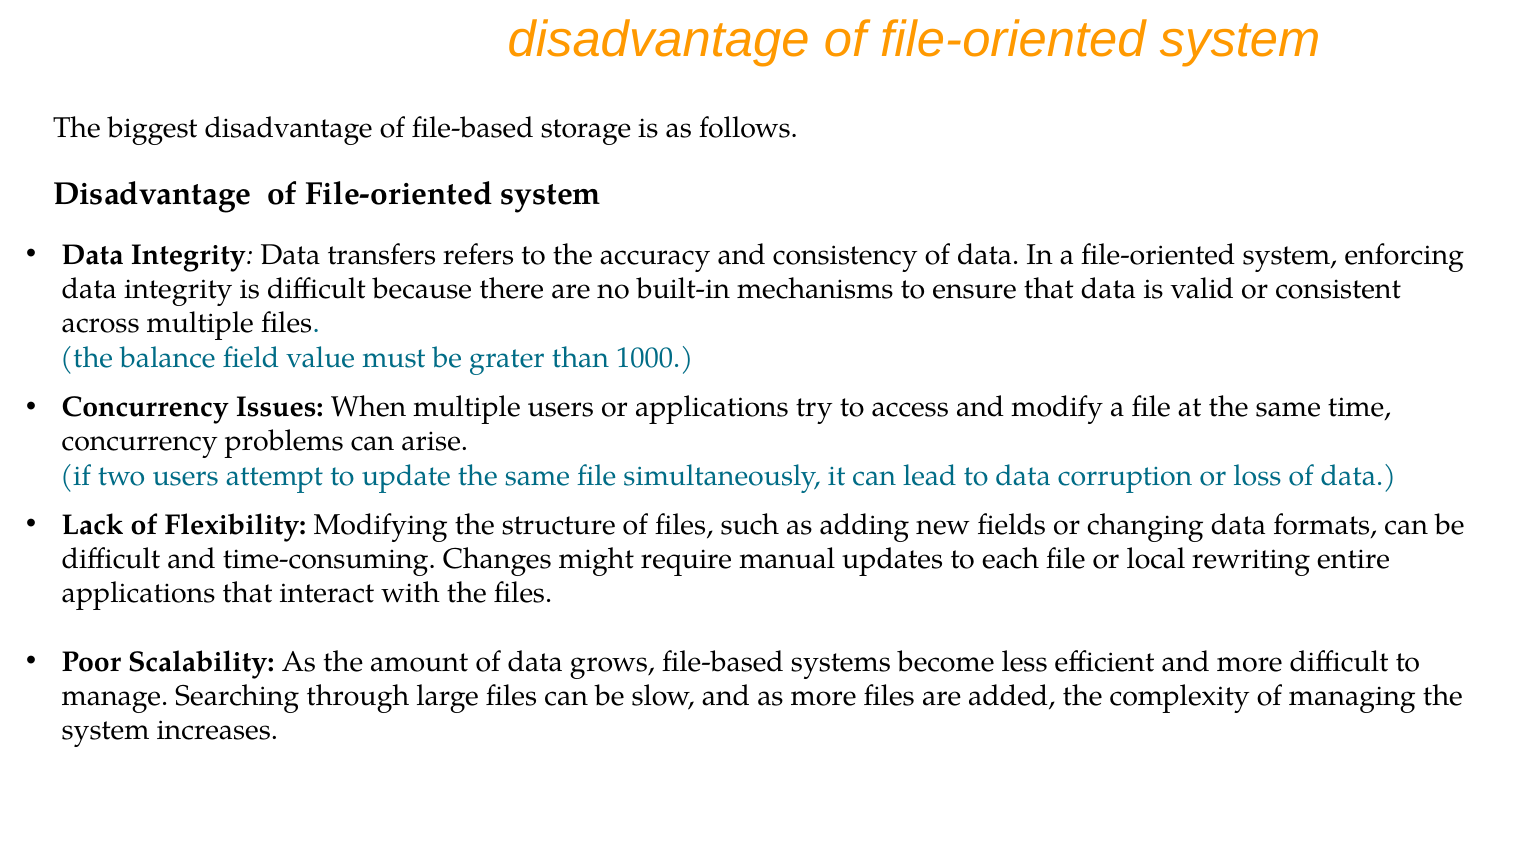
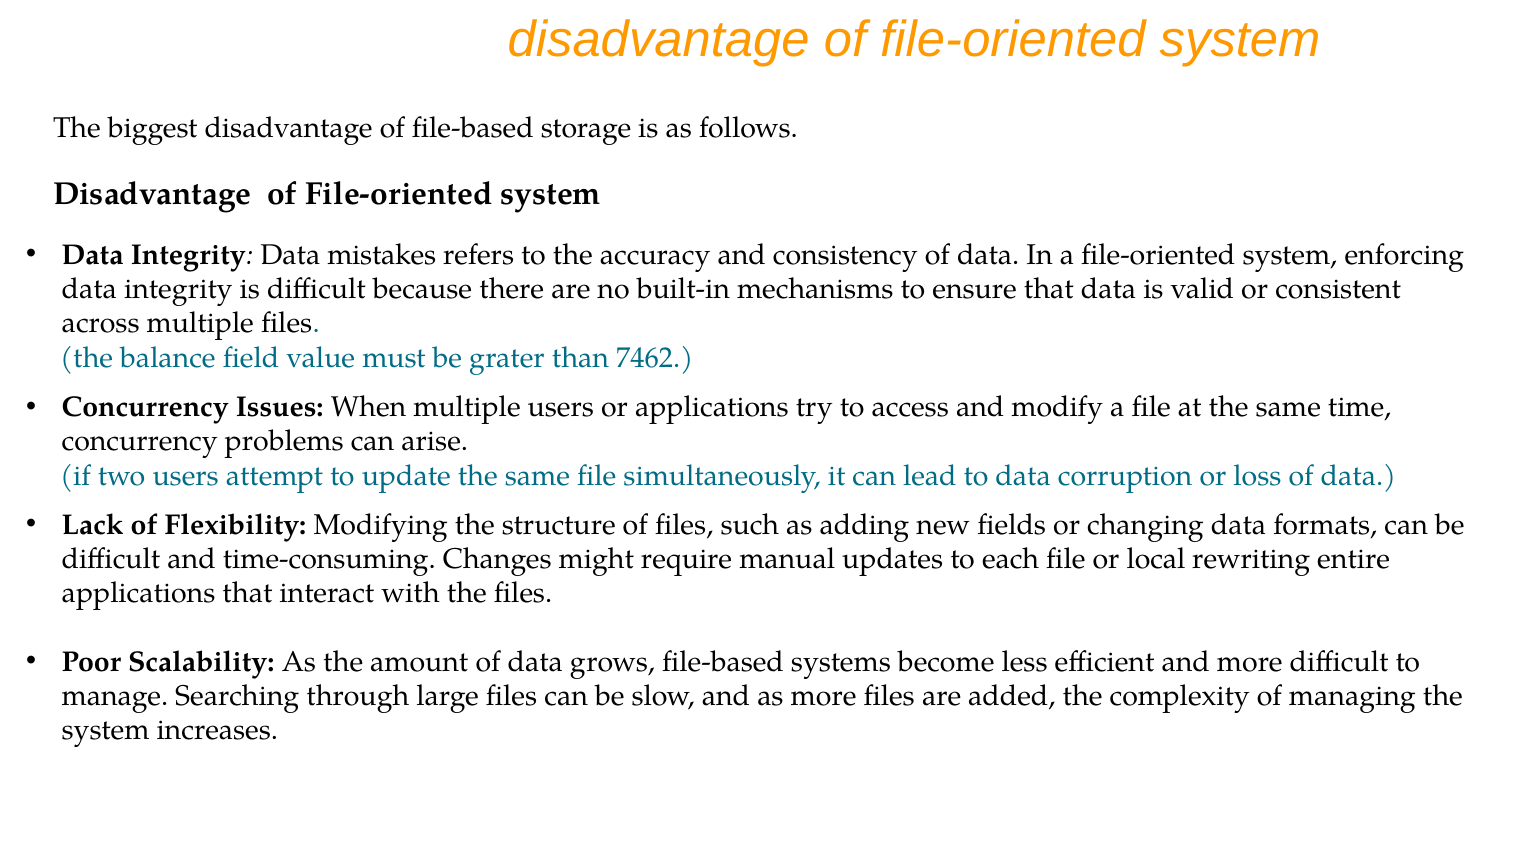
transfers: transfers -> mistakes (382, 255)
1000: 1000 -> 7462 (655, 358)
